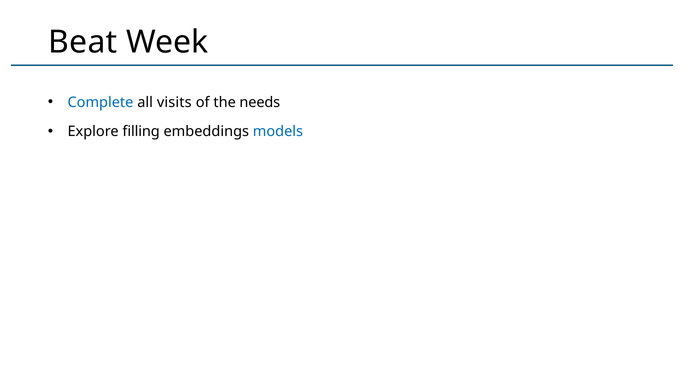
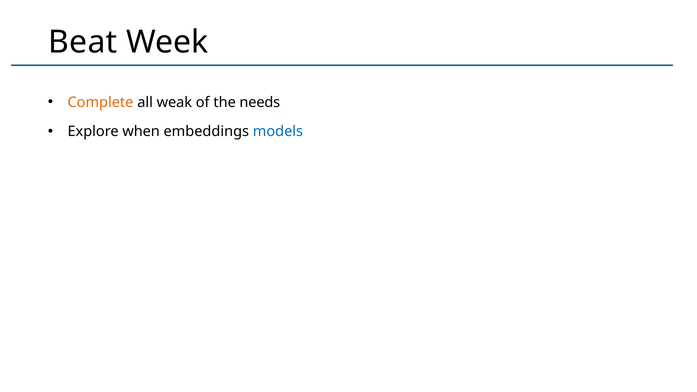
Complete colour: blue -> orange (100, 103)
visits: visits -> weak (174, 103)
filling: filling -> when (141, 132)
